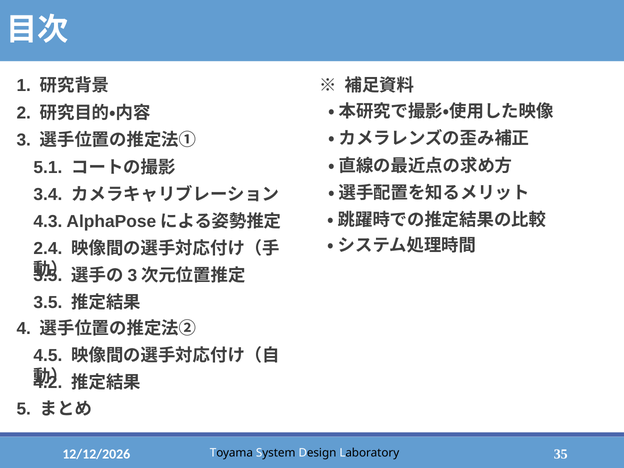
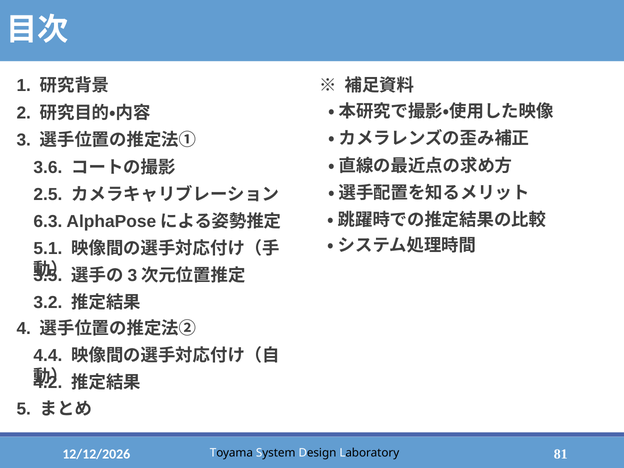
5.1: 5.1 -> 3.6 (48, 167)
3.4: 3.4 -> 2.5 (48, 194)
4.3: 4.3 -> 6.3 (48, 221)
2.4: 2.4 -> 5.1 (48, 248)
3.5: 3.5 -> 3.2 (48, 302)
4.5: 4.5 -> 4.4 (48, 356)
35: 35 -> 81 (561, 454)
